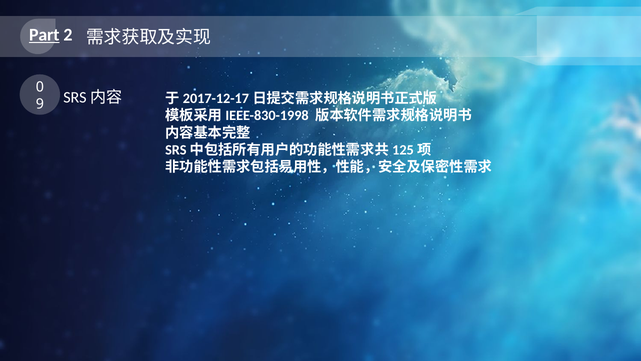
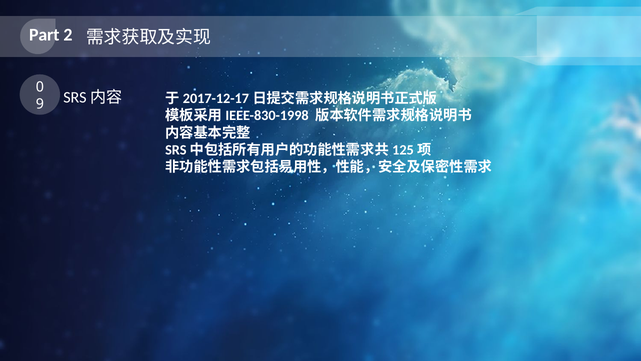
Part underline: present -> none (44, 35)
